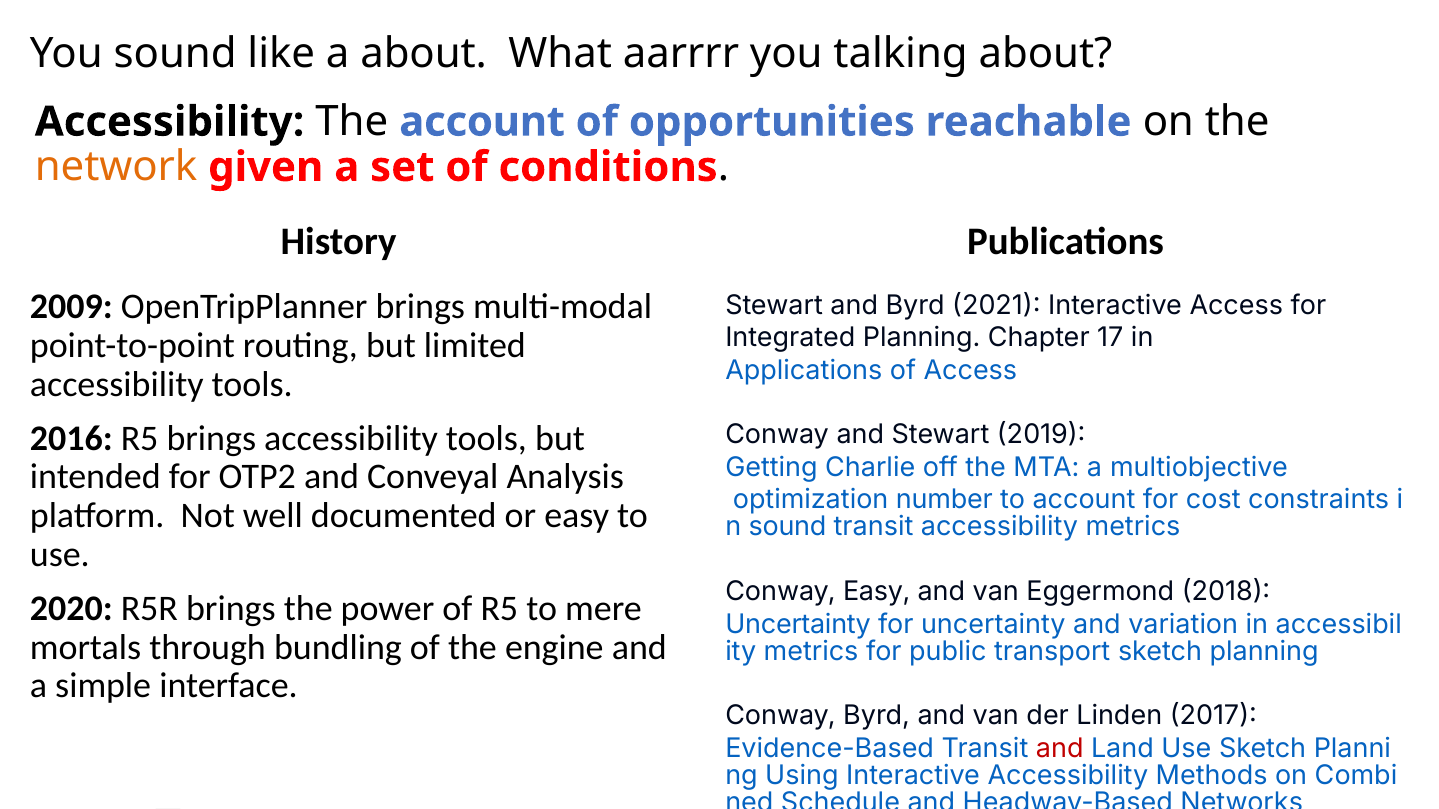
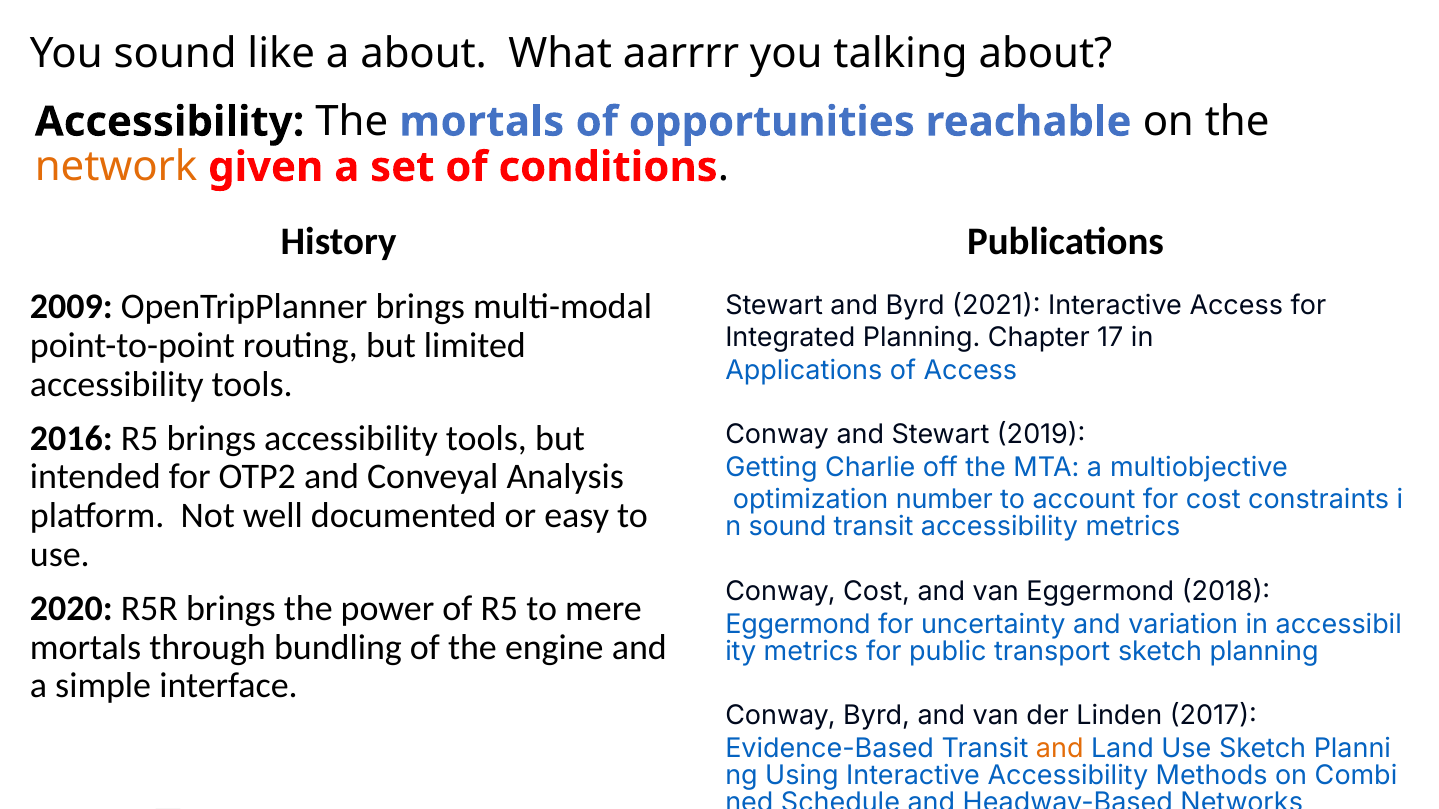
The account: account -> mortals (482, 122)
Conway Easy: Easy -> Cost (877, 592)
Uncertainty: Uncertainty -> Eggermond (798, 624)
and colour: red -> orange (1060, 749)
